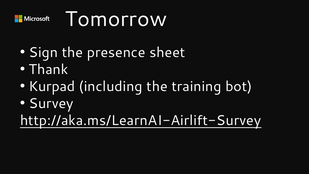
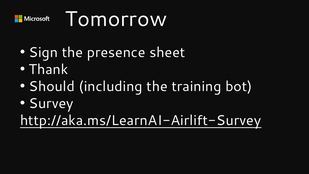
Kurpad: Kurpad -> Should (52, 86)
